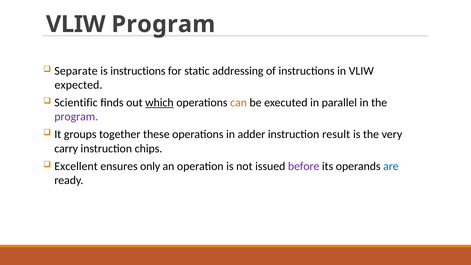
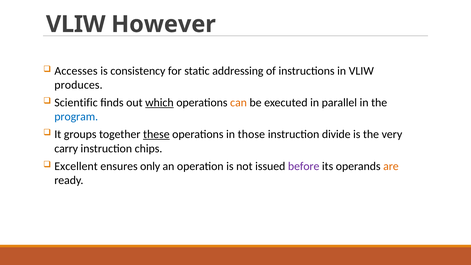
VLIW Program: Program -> However (164, 24)
Separate: Separate -> Accesses (76, 71)
is instructions: instructions -> consistency (138, 71)
expected: expected -> produces (78, 85)
program colour: purple -> blue (76, 117)
these underline: none -> present (156, 134)
adder: adder -> those (251, 134)
result: result -> divide (336, 134)
are colour: blue -> orange (391, 166)
